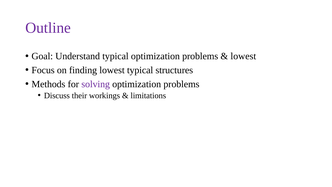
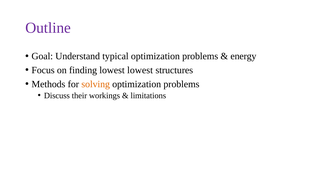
lowest: lowest -> energy (243, 56)
lowest typical: typical -> lowest (140, 70)
solving colour: purple -> orange (96, 84)
